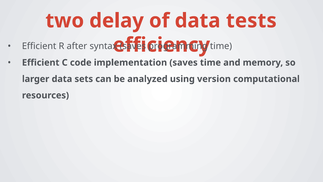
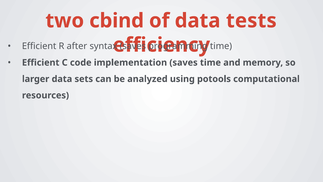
delay: delay -> cbind (117, 21)
version: version -> potools (214, 79)
